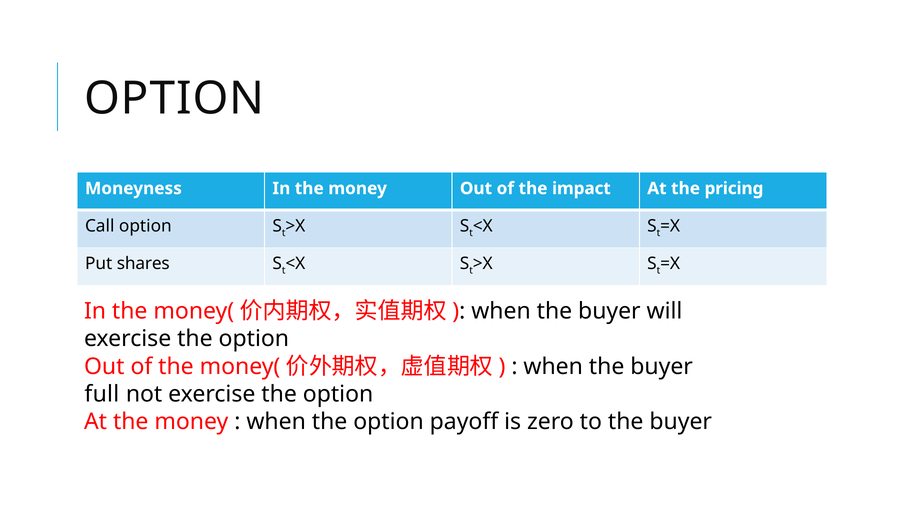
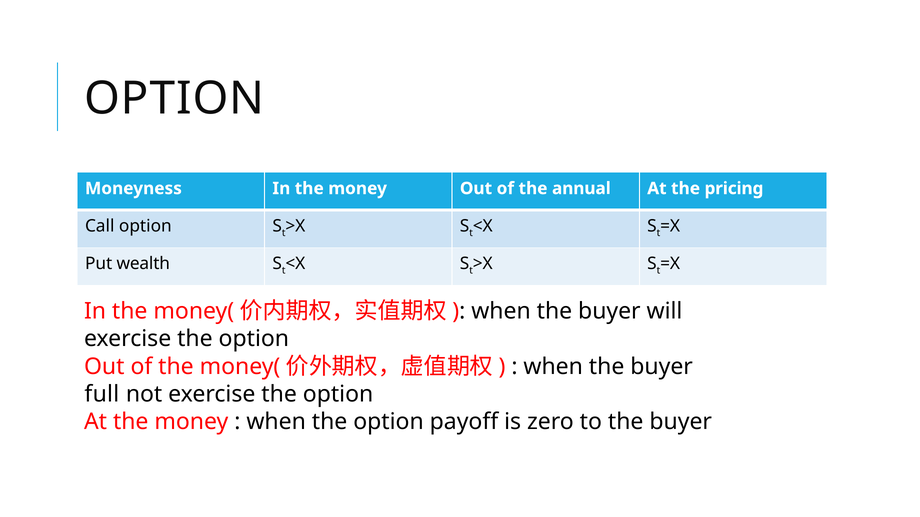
impact: impact -> annual (581, 189)
shares: shares -> wealth (143, 264)
